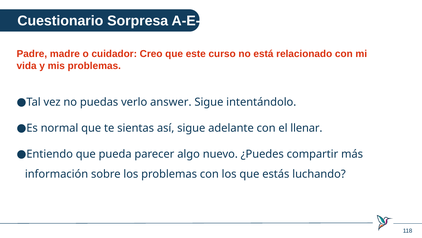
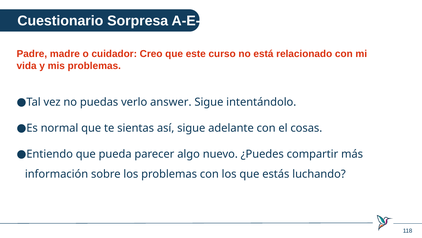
llenar: llenar -> cosas (306, 128)
